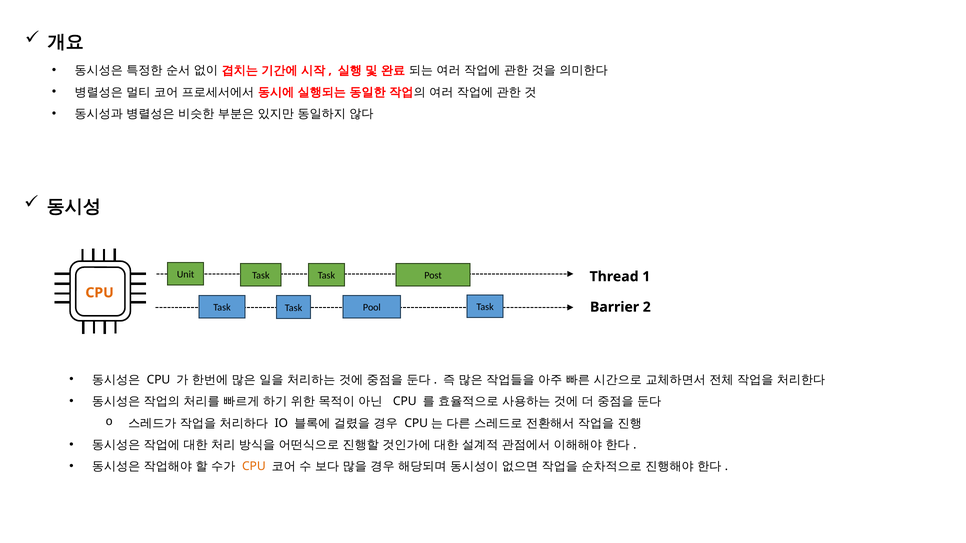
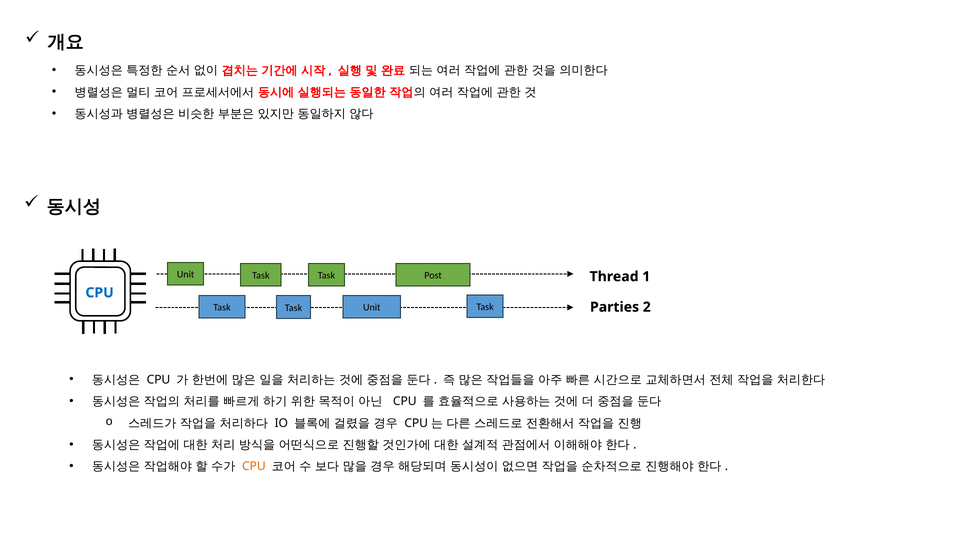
CPU colour: orange -> blue (100, 293)
Task Pool: Pool -> Unit (372, 308)
Barrier: Barrier -> Parties (615, 307)
